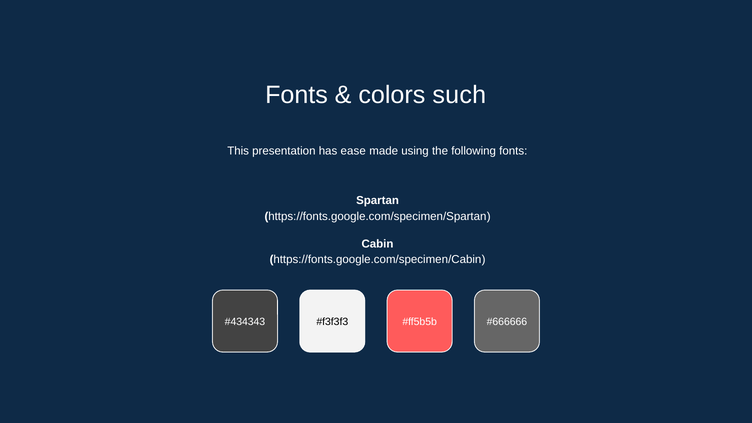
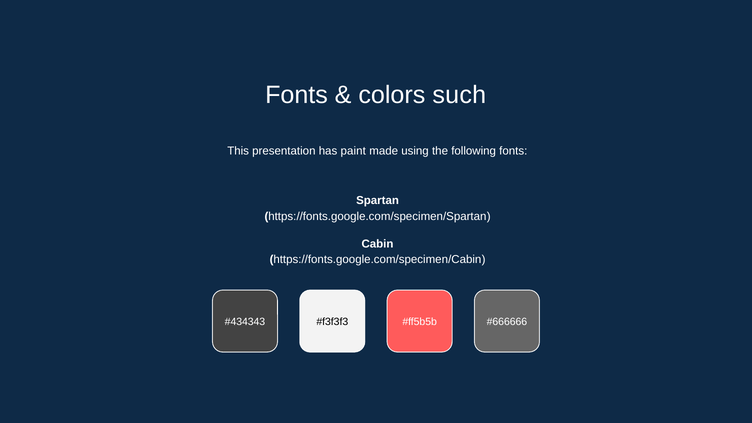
ease: ease -> paint (353, 151)
